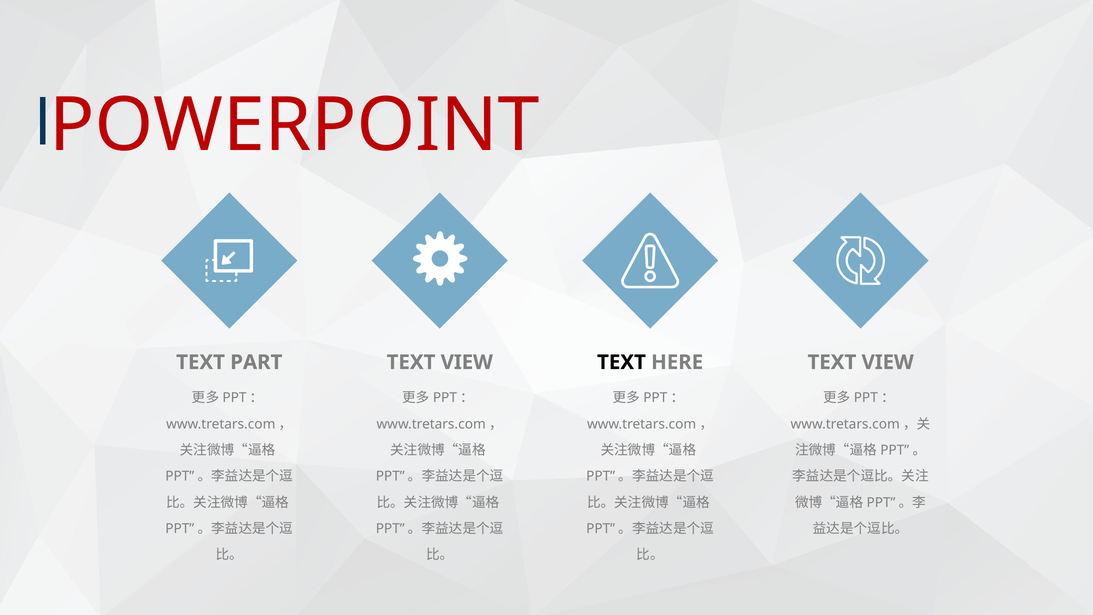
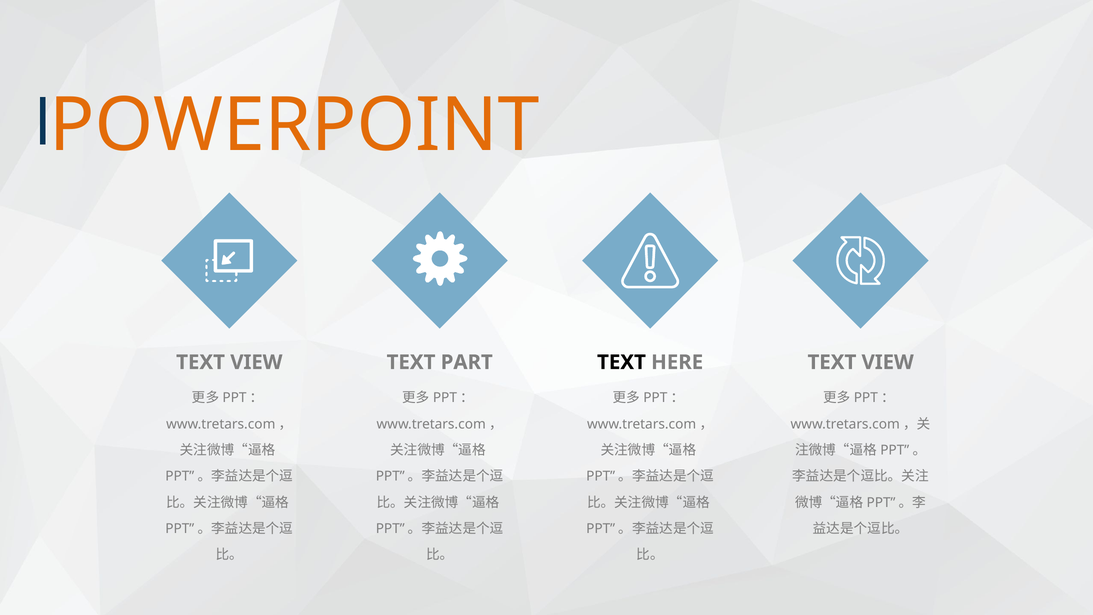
POWERPOINT colour: red -> orange (295, 126)
PART: PART -> VIEW (256, 362)
VIEW: VIEW -> PART (467, 362)
